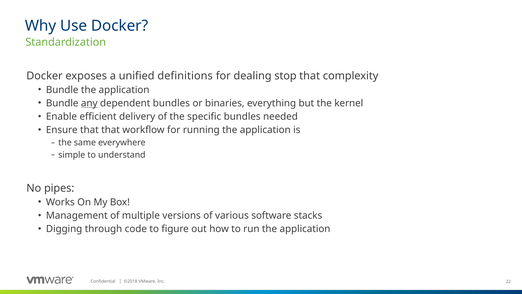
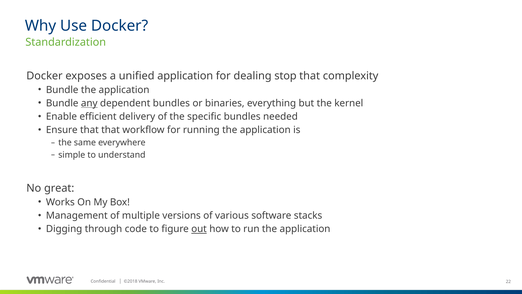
unified definitions: definitions -> application (185, 76)
pipes: pipes -> great (59, 188)
out underline: none -> present (199, 229)
